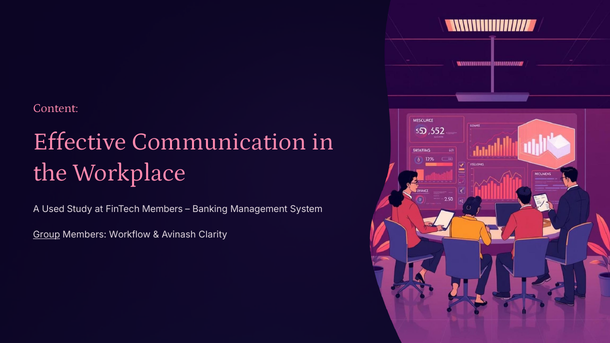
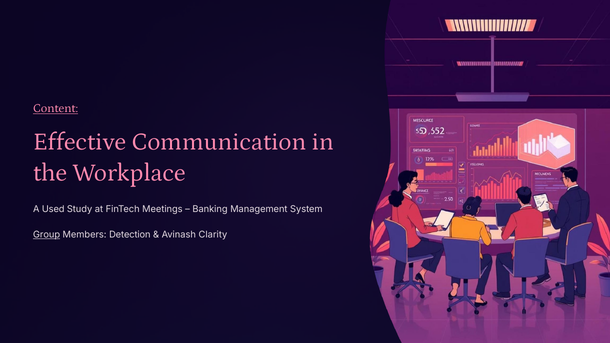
Content underline: none -> present (56, 108)
FinTech Members: Members -> Meetings (162, 209)
Workflow: Workflow -> Detection (130, 235)
